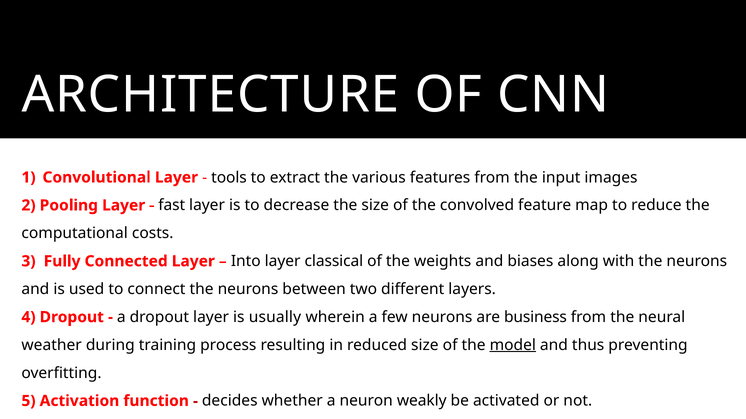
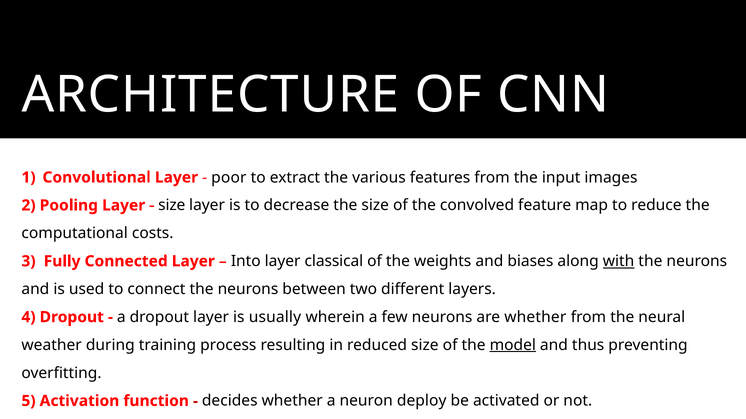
tools: tools -> poor (229, 178)
fast: fast -> size (172, 206)
with underline: none -> present (619, 262)
are business: business -> whether (535, 318)
weakly: weakly -> deploy (422, 401)
